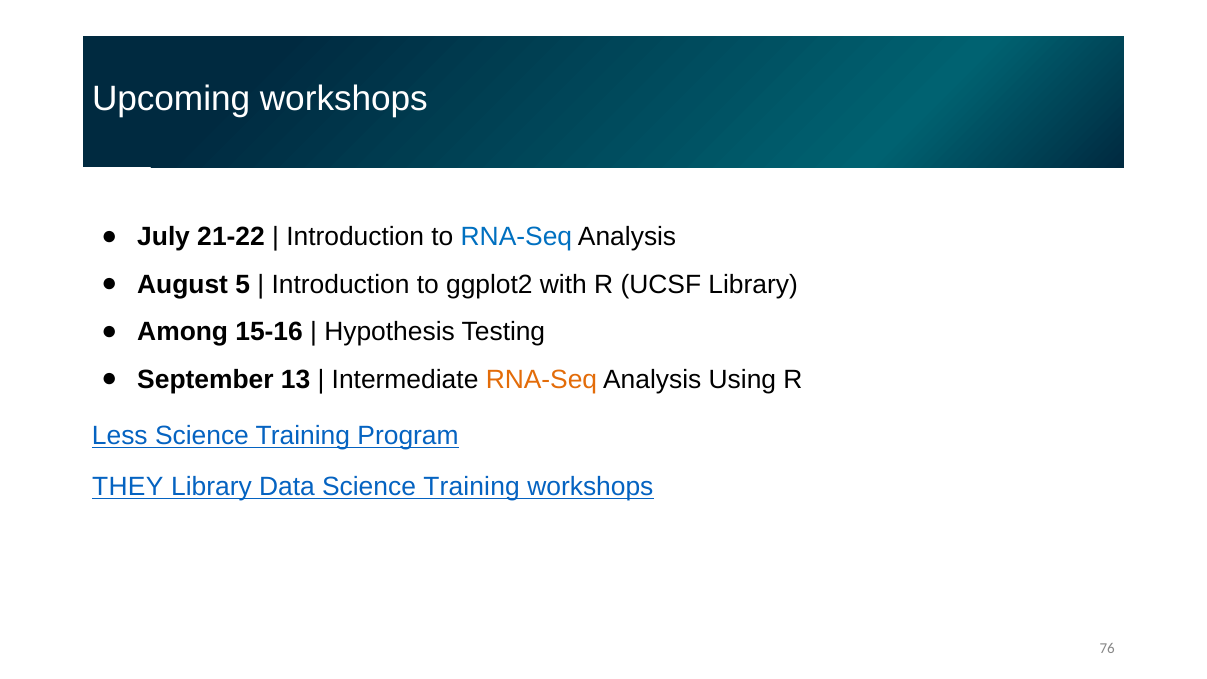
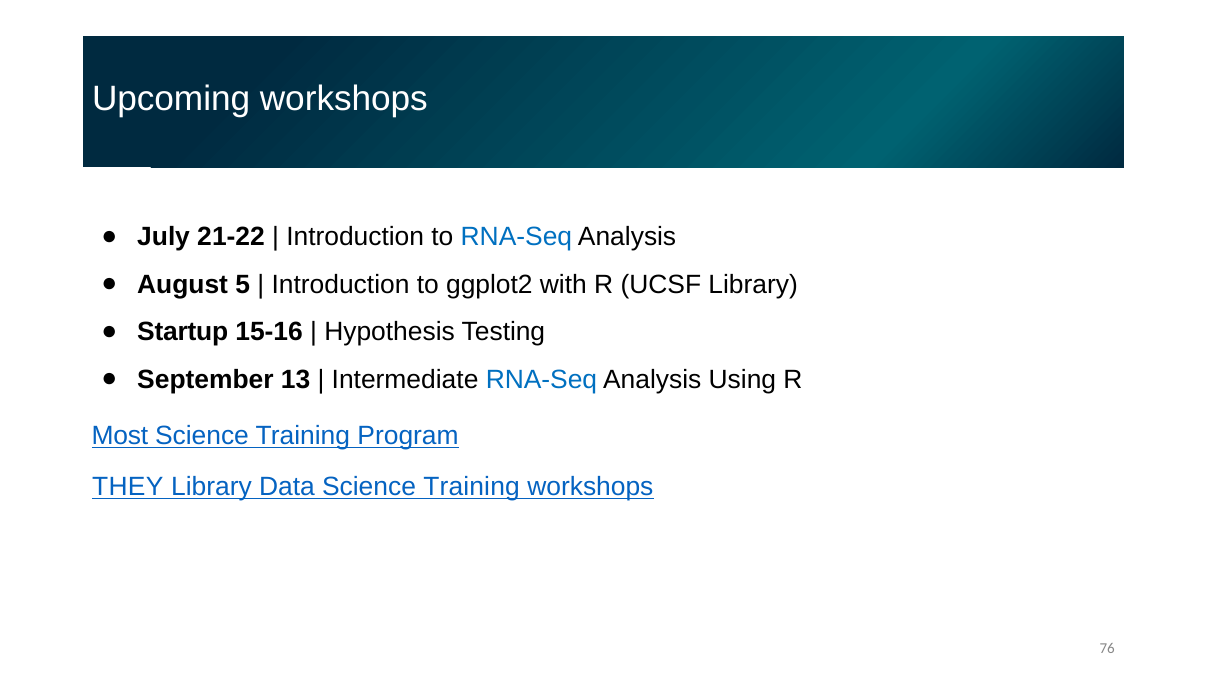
Among: Among -> Startup (183, 332)
RNA-Seq colour: orange -> blue (541, 380)
Less: Less -> Most (120, 436)
